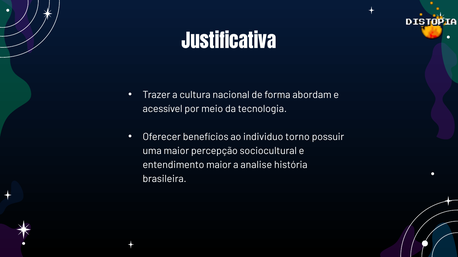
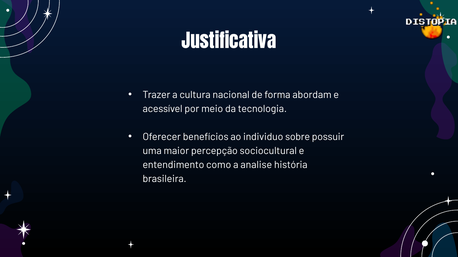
torno: torno -> sobre (298, 137)
entendimento maior: maior -> como (219, 165)
